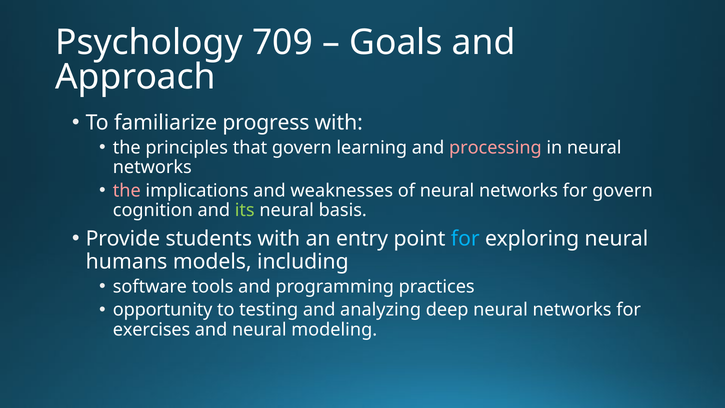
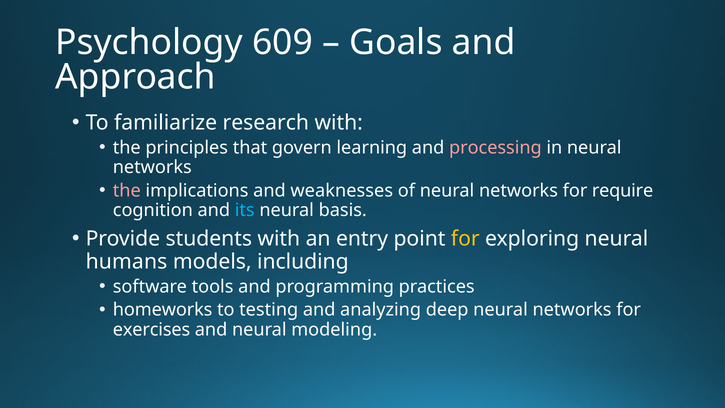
709: 709 -> 609 (283, 42)
progress: progress -> research (266, 123)
for govern: govern -> require (623, 190)
its colour: light green -> light blue (245, 210)
for colour: light blue -> yellow (465, 239)
opportunity: opportunity -> homeworks (163, 310)
